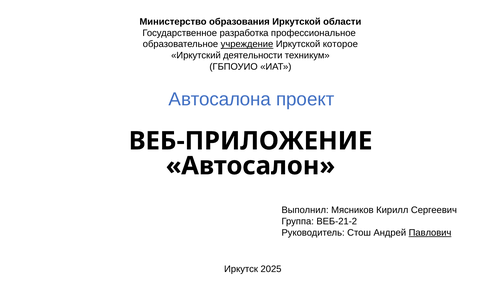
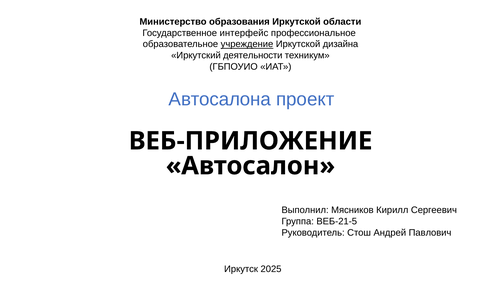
разработка: разработка -> интерфейс (244, 33)
которое: которое -> дизайна (340, 44)
ВЕБ-21-2: ВЕБ-21-2 -> ВЕБ-21-5 (337, 221)
Павлович underline: present -> none (430, 232)
